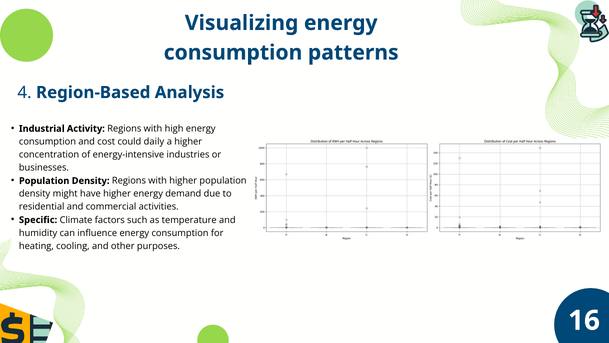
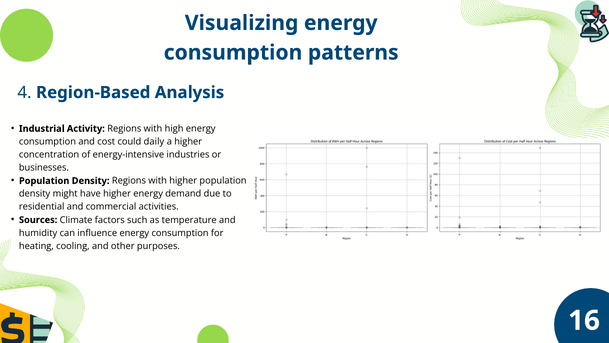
Specific: Specific -> Sources (38, 220)
